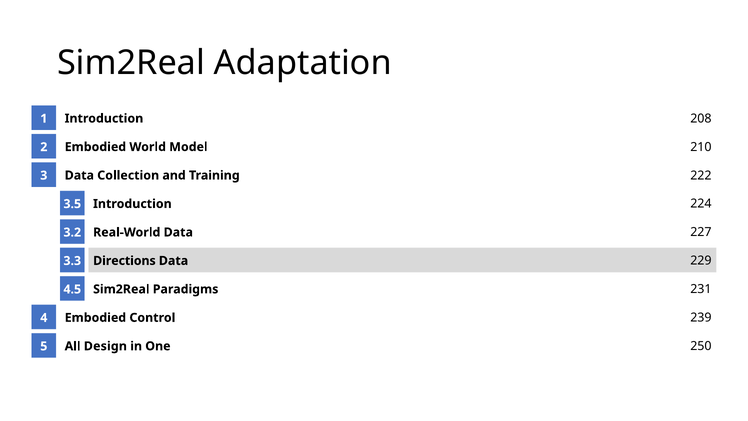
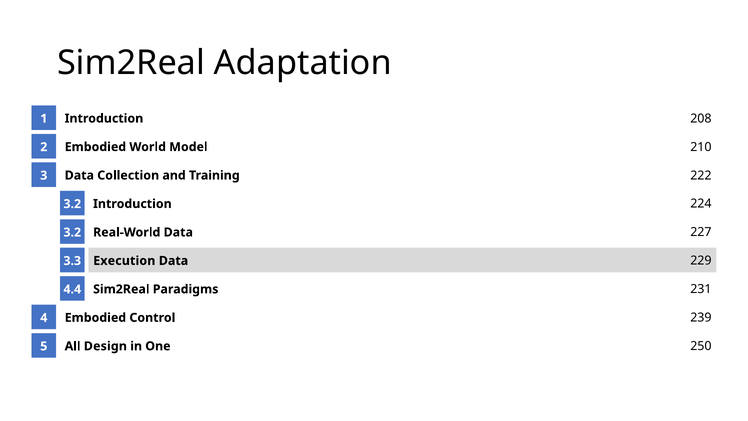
3.5: 3.5 -> 3.2 (72, 204)
Directions: Directions -> Execution (124, 261)
4.5: 4.5 -> 4.4 (72, 289)
